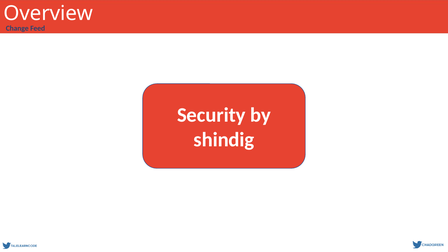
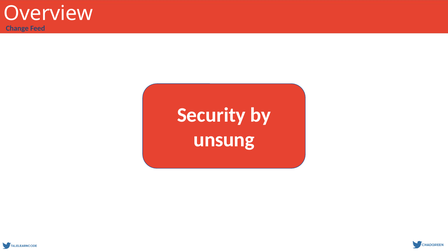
shindig: shindig -> unsung (224, 140)
